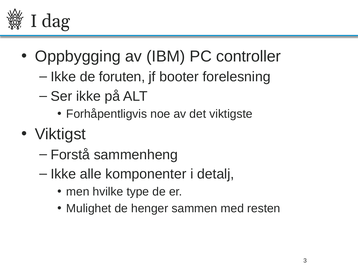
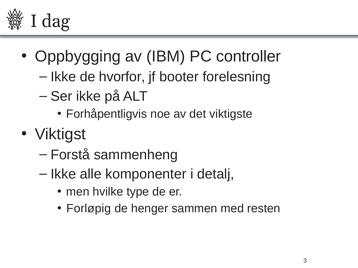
foruten: foruten -> hvorfor (122, 77)
Mulighet: Mulighet -> Forløpig (89, 209)
